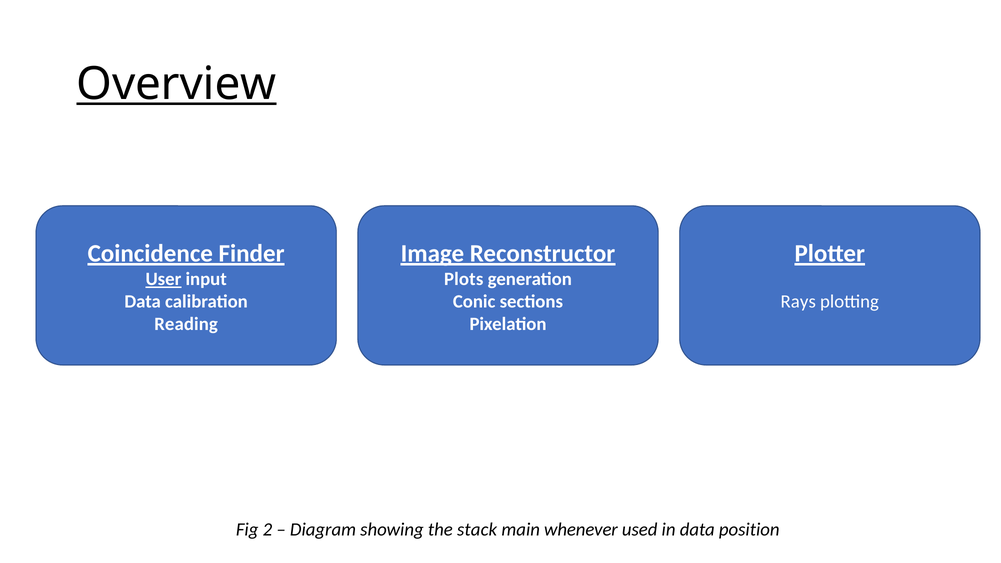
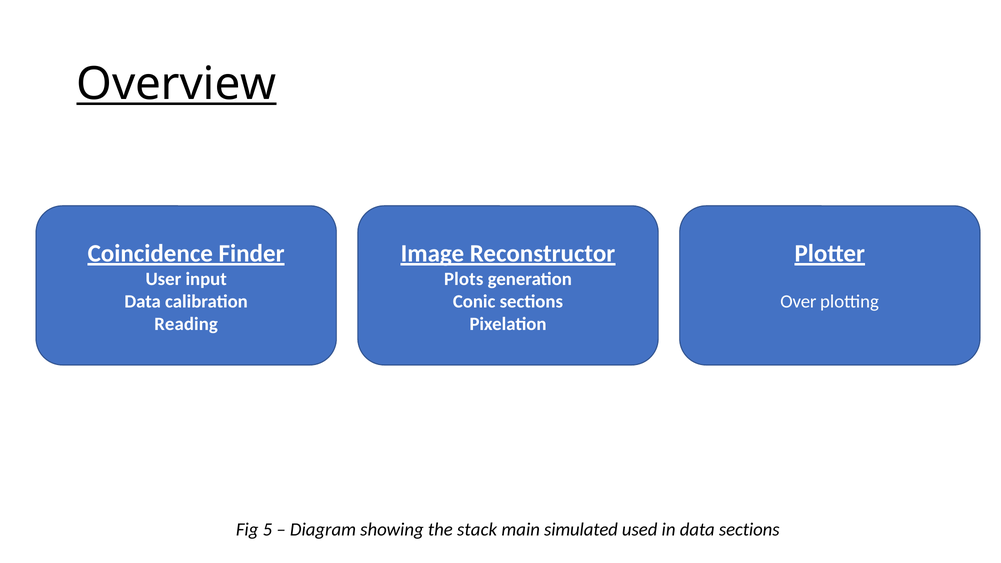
User underline: present -> none (163, 279)
Rays: Rays -> Over (798, 302)
2: 2 -> 5 (267, 530)
whenever: whenever -> simulated (581, 530)
data position: position -> sections (749, 530)
